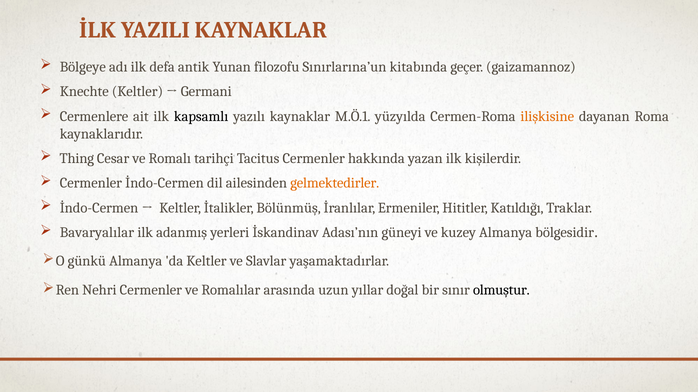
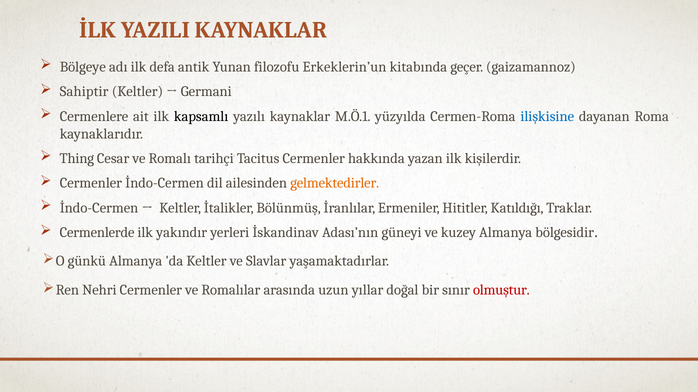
Sınırlarına’un: Sınırlarına’un -> Erkeklerin’un (345, 67)
Knechte: Knechte -> Sahiptir (84, 92)
ilişkisine colour: orange -> blue (547, 117)
Bavaryalılar: Bavaryalılar -> Cermenlerde (97, 233)
adanmış: adanmış -> yakındır (182, 233)
olmuştur colour: black -> red (501, 290)
